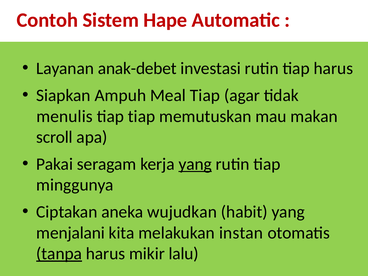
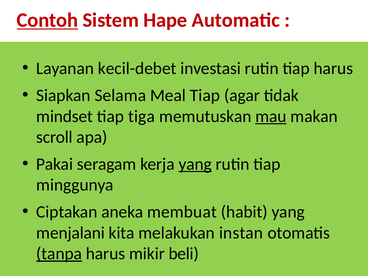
Contoh underline: none -> present (47, 20)
anak-debet: anak-debet -> kecil-debet (137, 68)
Ampuh: Ampuh -> Selama (120, 95)
menulis: menulis -> mindset (65, 116)
tiap tiap: tiap -> tiga (142, 116)
mau underline: none -> present (271, 116)
wujudkan: wujudkan -> membuat (182, 212)
lalu: lalu -> beli (184, 254)
